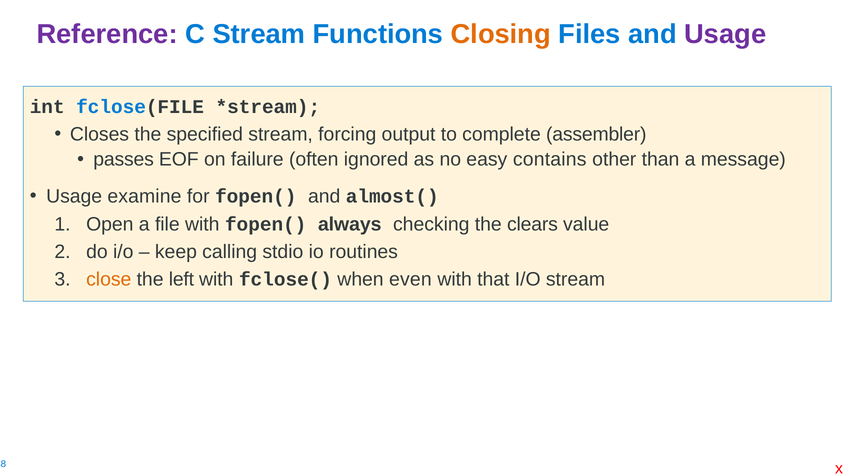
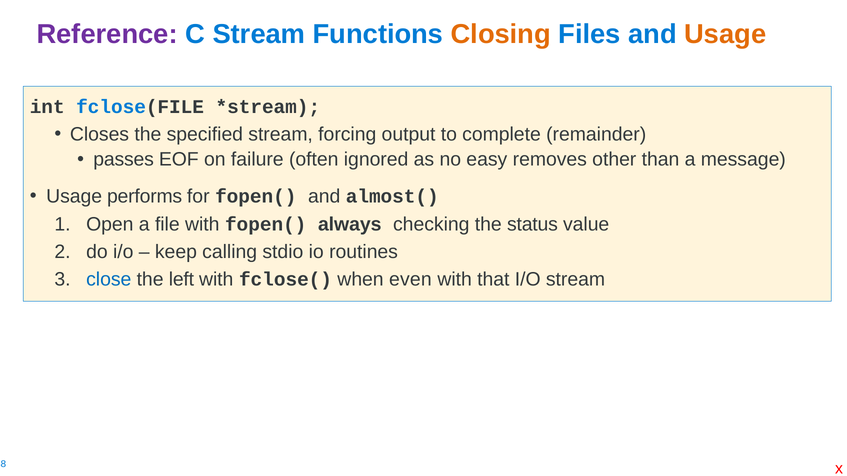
Usage colour: purple -> orange (725, 34)
assembler: assembler -> remainder (596, 135)
contains: contains -> removes (550, 160)
examine: examine -> performs (145, 197)
clears: clears -> status (532, 224)
close colour: orange -> blue (109, 280)
